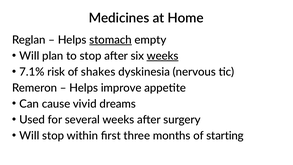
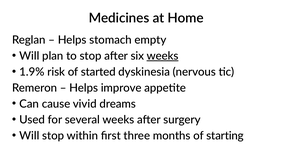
stomach underline: present -> none (111, 40)
7.1%: 7.1% -> 1.9% (32, 72)
shakes: shakes -> started (98, 72)
